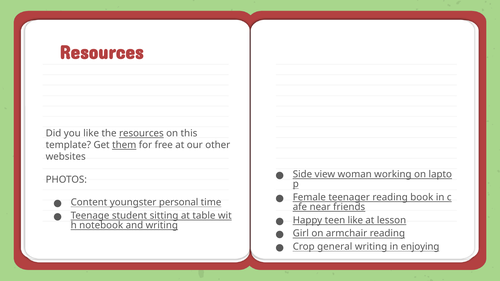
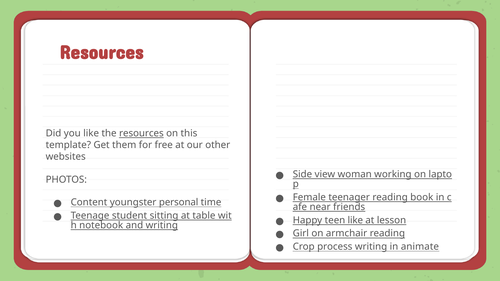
them underline: present -> none (124, 145)
general: general -> process (335, 247)
enjoying: enjoying -> animate (420, 247)
